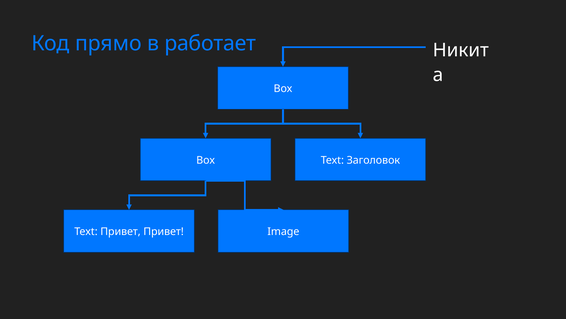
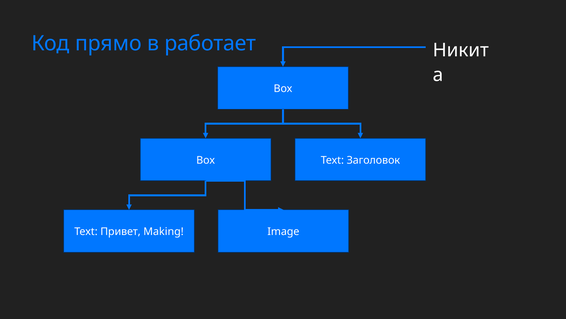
Привет Привет: Привет -> Making (164, 231)
